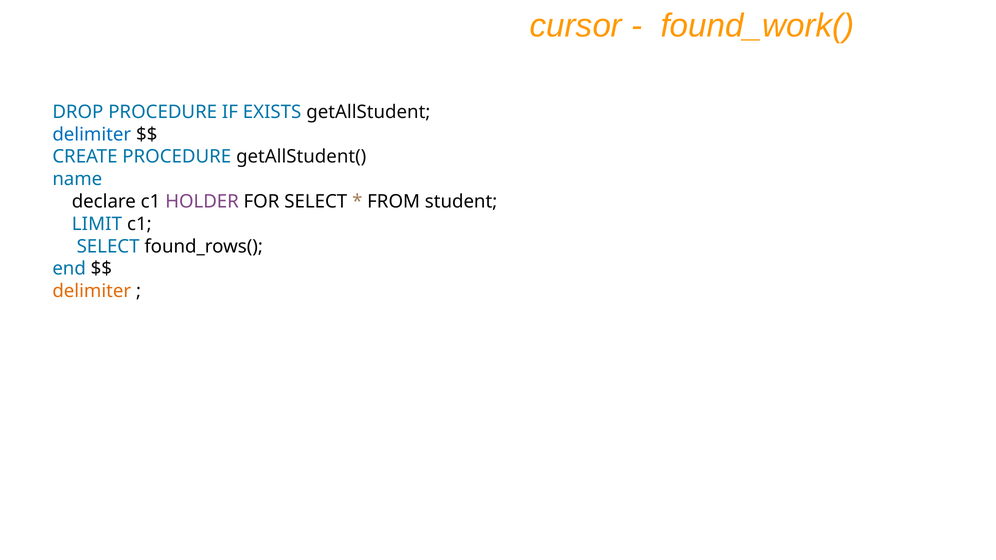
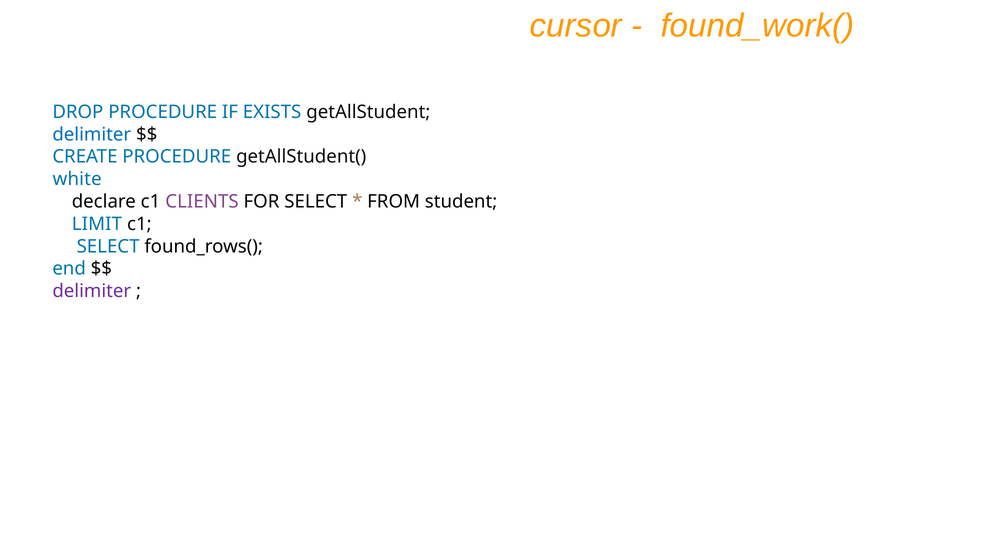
name: name -> white (77, 179)
HOLDER: HOLDER -> CLIENTS (202, 202)
delimiter colour: orange -> purple (92, 291)
